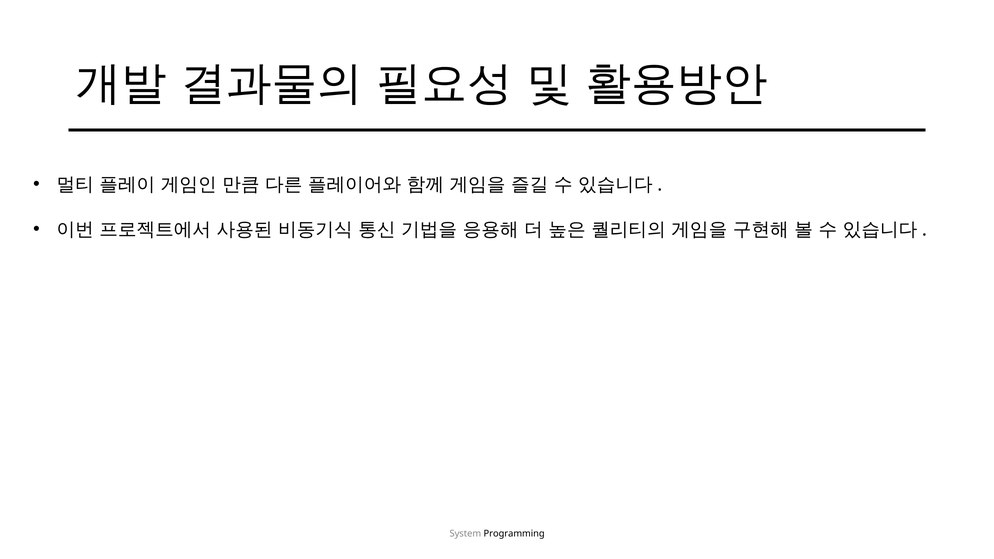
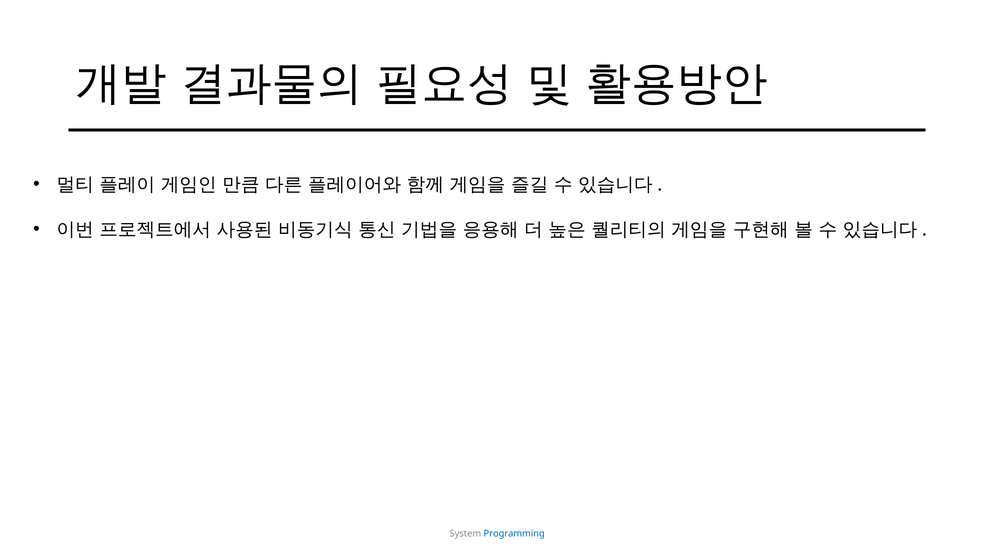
Programming colour: black -> blue (514, 534)
